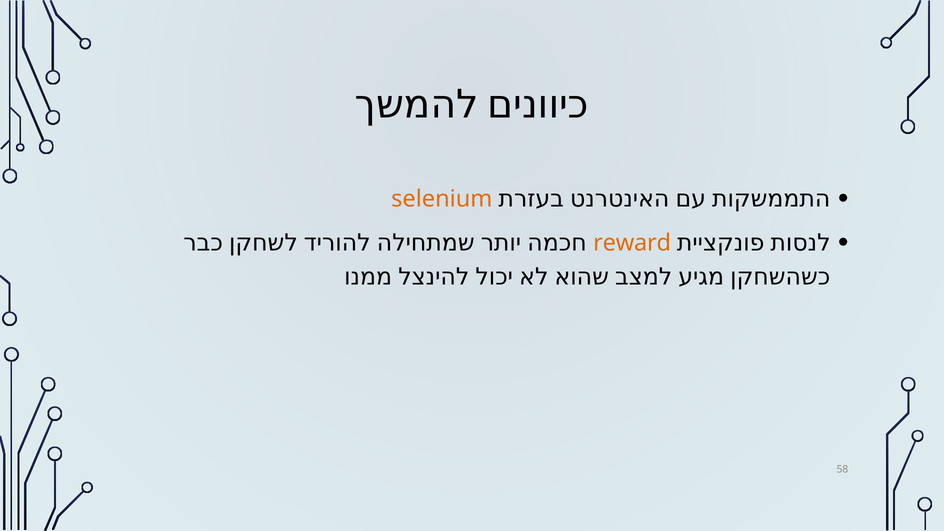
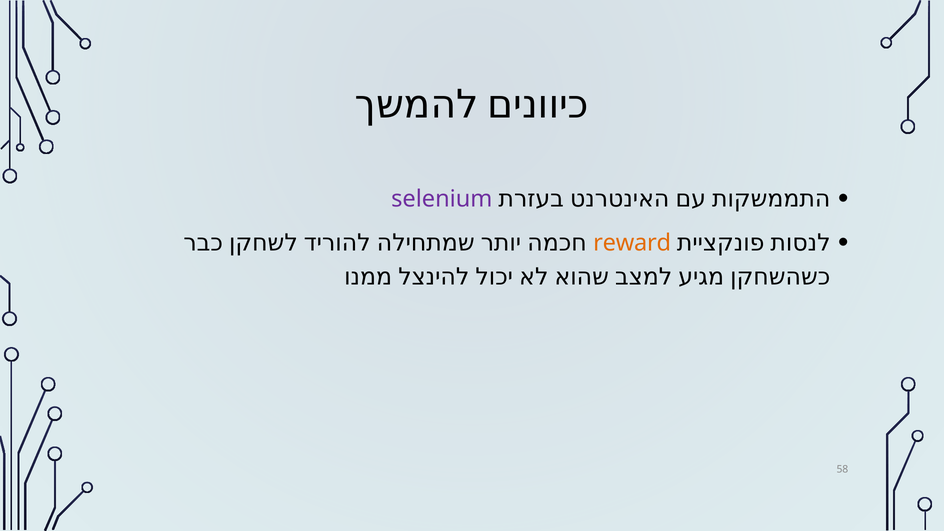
selenium colour: orange -> purple (442, 199)
